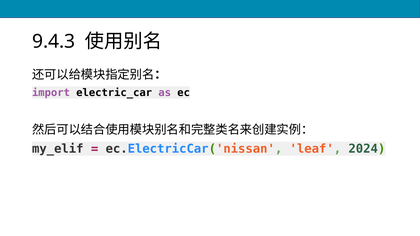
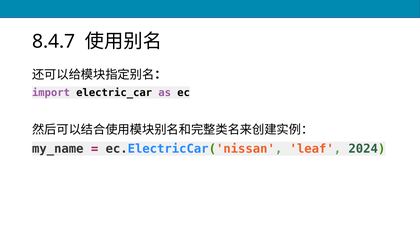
9.4.3: 9.4.3 -> 8.4.7 (54, 42)
my_elif: my_elif -> my_name (58, 149)
